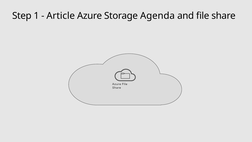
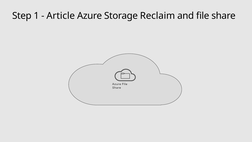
Agenda: Agenda -> Reclaim (158, 16)
